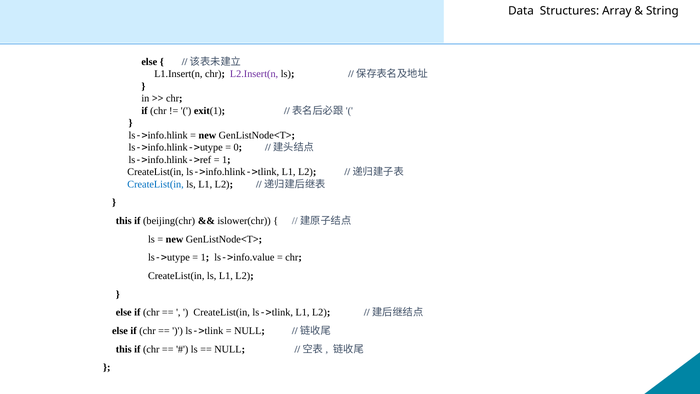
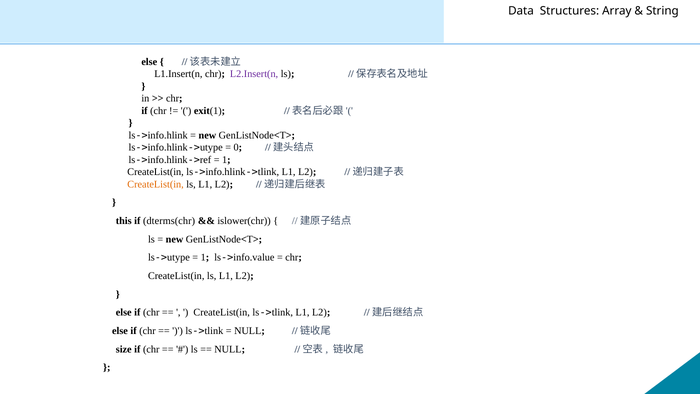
CreateList(in colour: blue -> orange (156, 184)
beijing(chr: beijing(chr -> dterms(chr (169, 221)
this: this -> size (124, 349)
